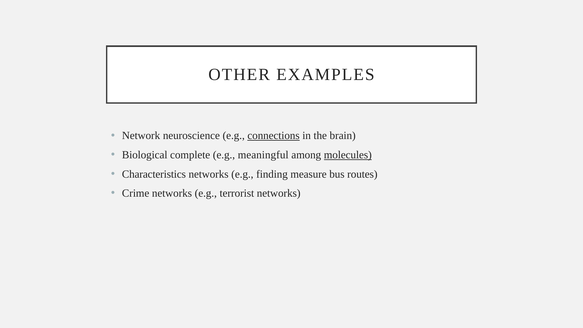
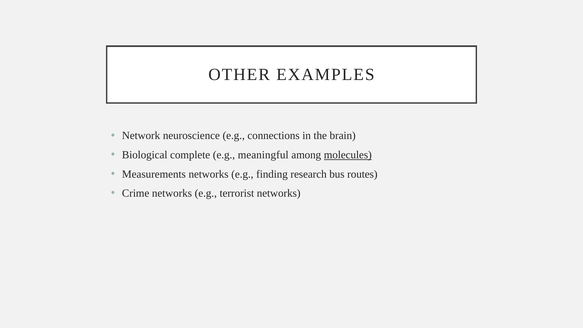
connections underline: present -> none (274, 136)
Characteristics: Characteristics -> Measurements (154, 174)
measure: measure -> research (309, 174)
